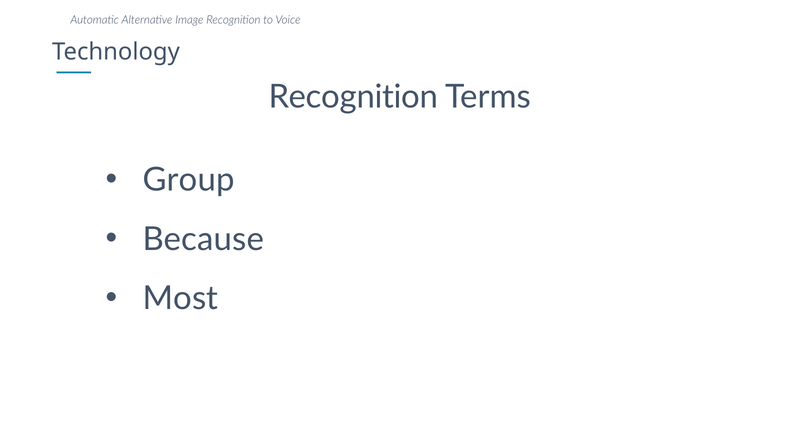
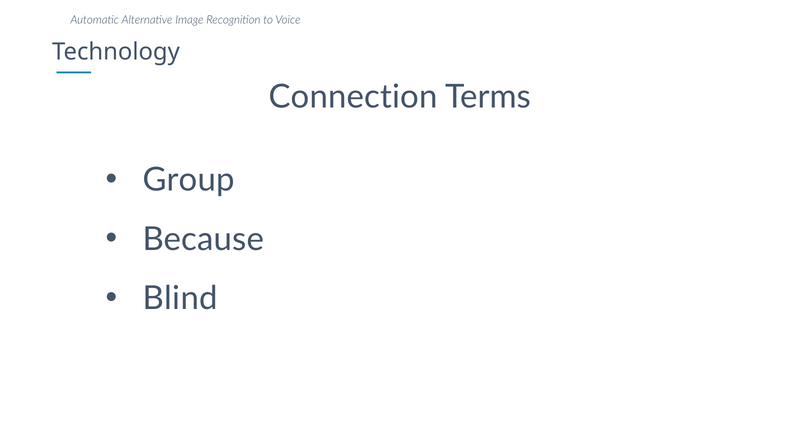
Recognition: Recognition -> Connection (353, 97)
Most: Most -> Blind (180, 298)
